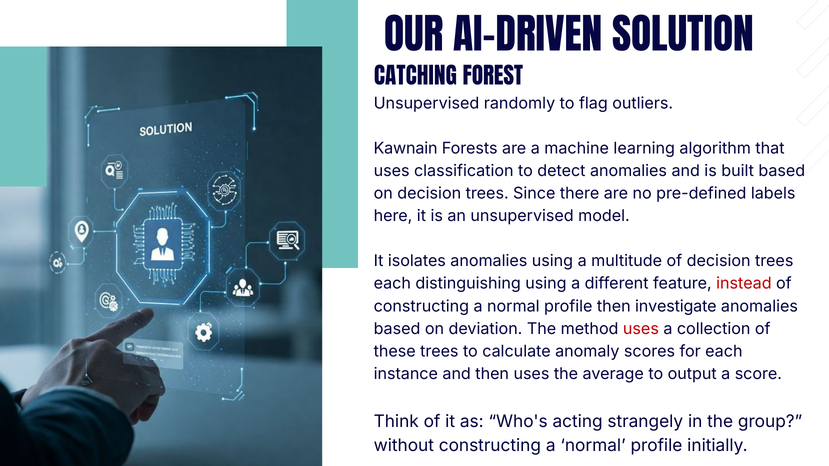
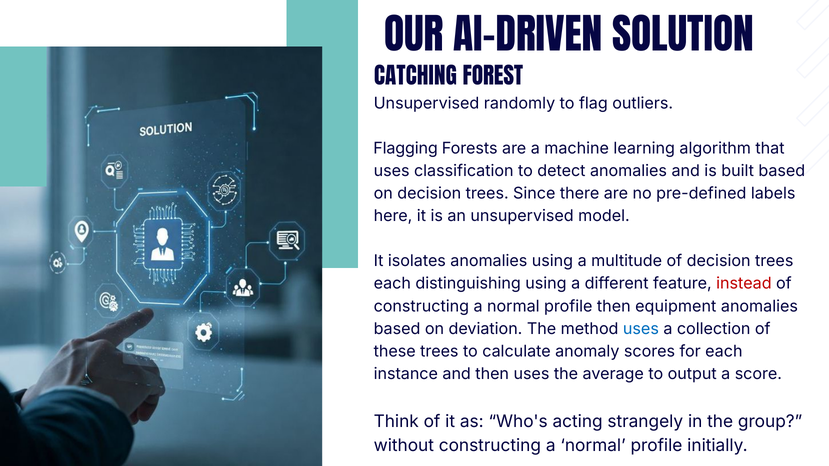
Kawnain: Kawnain -> Flagging (406, 148)
investigate: investigate -> equipment (676, 306)
uses colour: red -> blue (641, 329)
